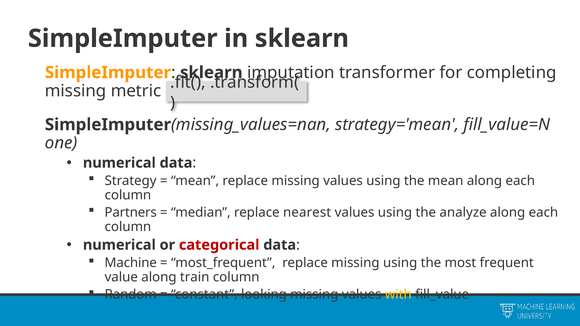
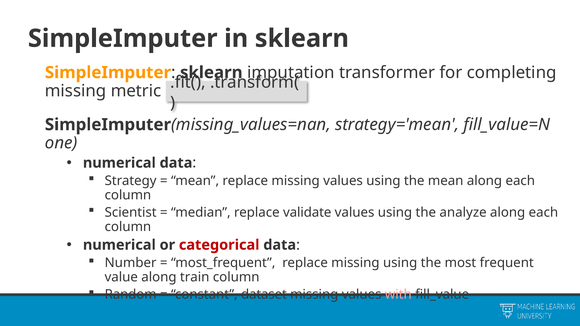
Partners: Partners -> Scientist (131, 213)
nearest: nearest -> validate (307, 213)
Machine: Machine -> Number (131, 263)
looking: looking -> dataset (264, 295)
with colour: yellow -> pink (398, 295)
